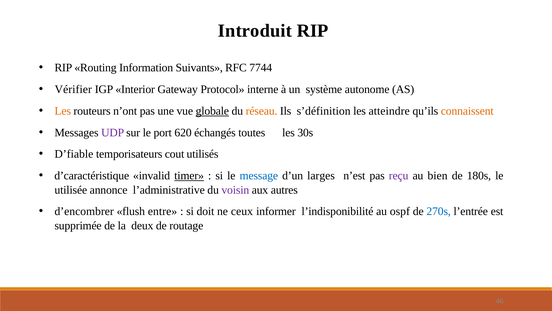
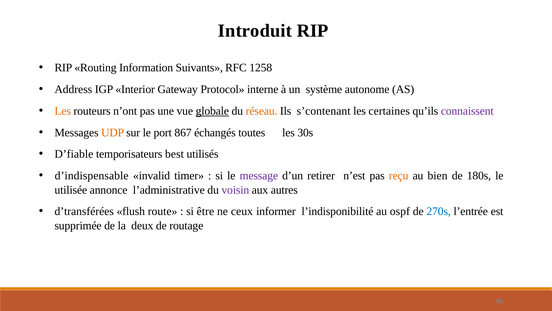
7744: 7744 -> 1258 (261, 68)
Vérifier: Vérifier -> Address (73, 89)
s’définition: s’définition -> s’contenant (324, 111)
atteindre: atteindre -> certaines (389, 111)
connaissent colour: orange -> purple (467, 111)
UDP colour: purple -> orange (113, 132)
620: 620 -> 867 (183, 132)
cout: cout -> best (174, 154)
d’caractéristique: d’caractéristique -> d’indispensable (92, 176)
timer underline: present -> none (189, 176)
message colour: blue -> purple (259, 176)
larges: larges -> retirer (321, 176)
reçu colour: purple -> orange (399, 176)
d’encombrer: d’encombrer -> d’transférées (84, 211)
entre: entre -> route (163, 211)
doit: doit -> être (205, 211)
